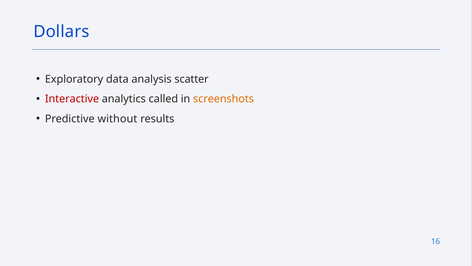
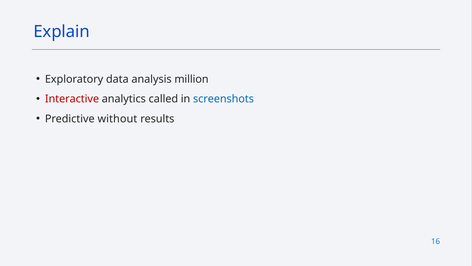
Dollars: Dollars -> Explain (62, 32)
scatter: scatter -> million (191, 79)
screenshots colour: orange -> blue (223, 99)
